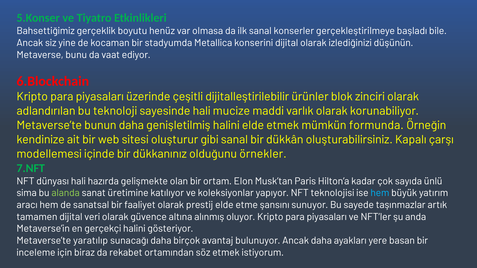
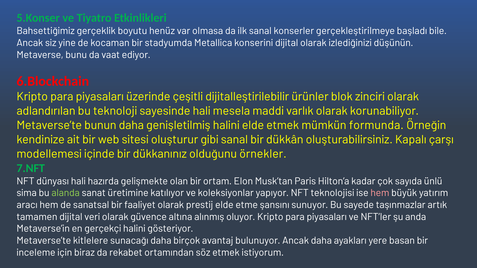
mucize: mucize -> mesela (231, 111)
hem colour: light blue -> pink (380, 193)
yaratılıp: yaratılıp -> kitlelere (91, 241)
